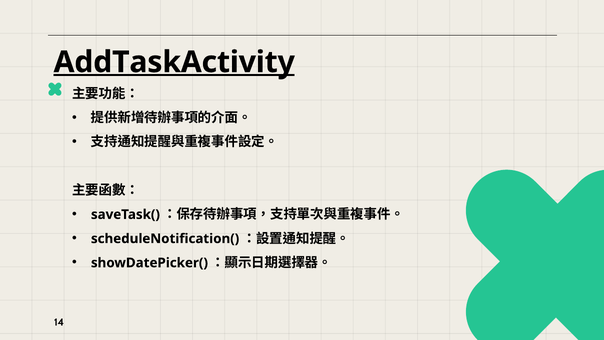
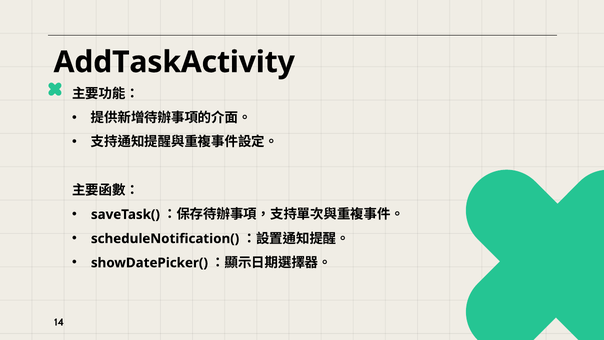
AddTaskActivity underline: present -> none (174, 62)
